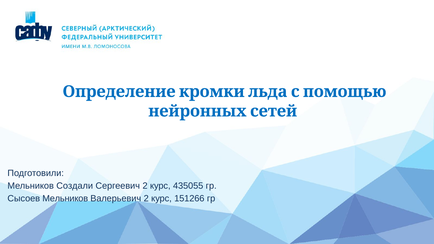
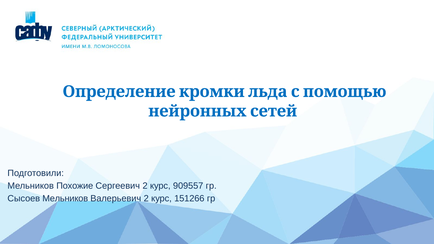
Создали: Создали -> Похожие (75, 186)
435055: 435055 -> 909557 (188, 186)
